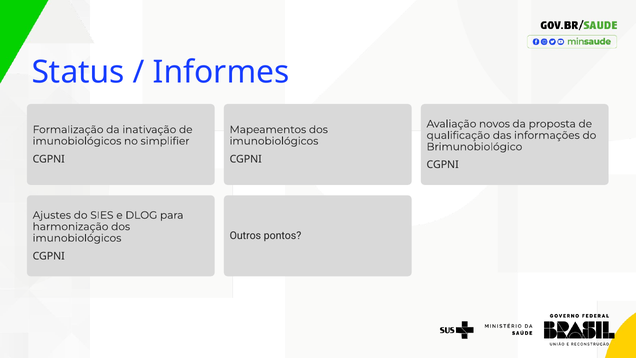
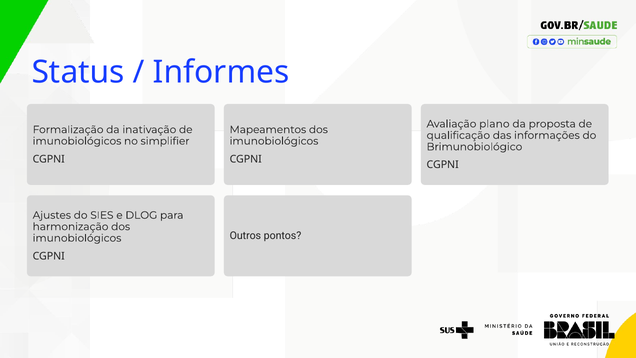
novos: novos -> plano (494, 124)
